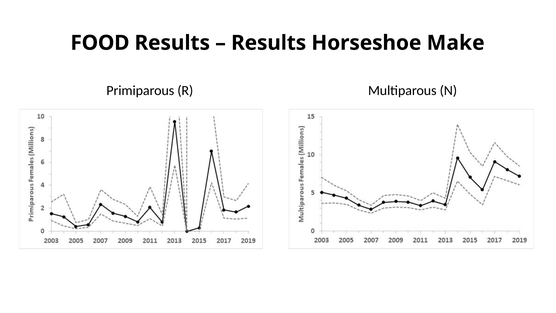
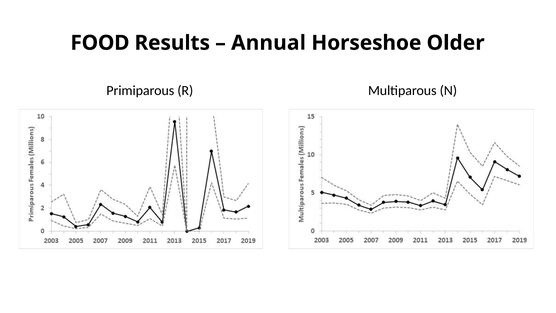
Results: Results -> Annual (268, 43)
Make: Make -> Older (456, 43)
